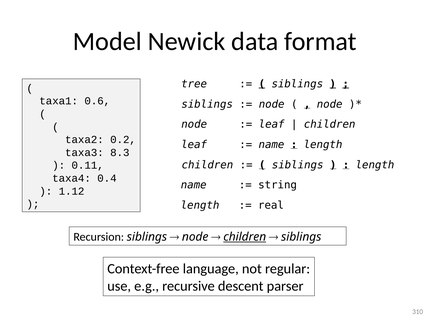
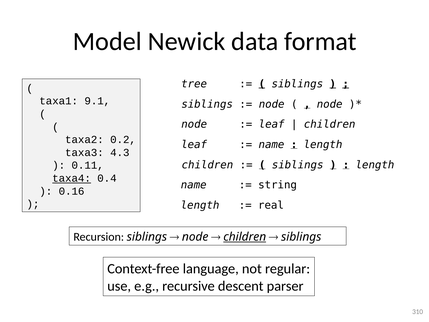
0.6: 0.6 -> 9.1 (97, 101)
8.3: 8.3 -> 4.3 (120, 152)
taxa4 underline: none -> present (72, 178)
1.12: 1.12 -> 0.16 (72, 191)
